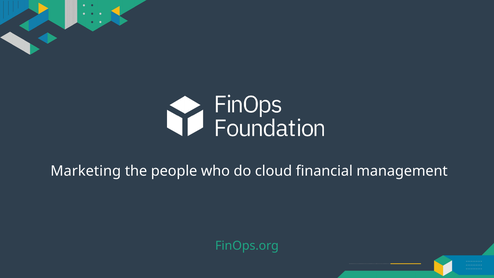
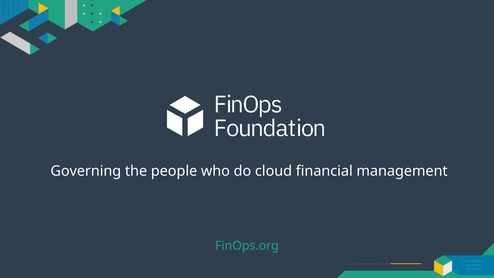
Marketing: Marketing -> Governing (86, 171)
